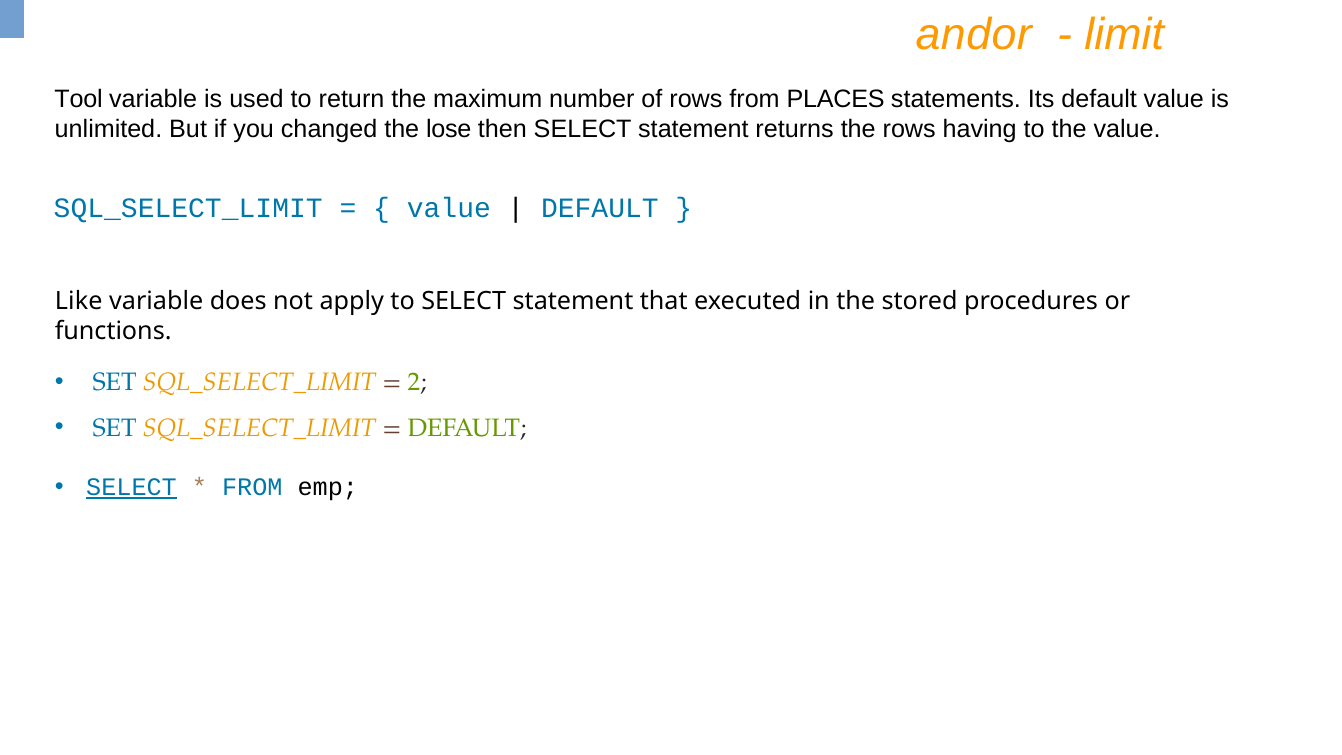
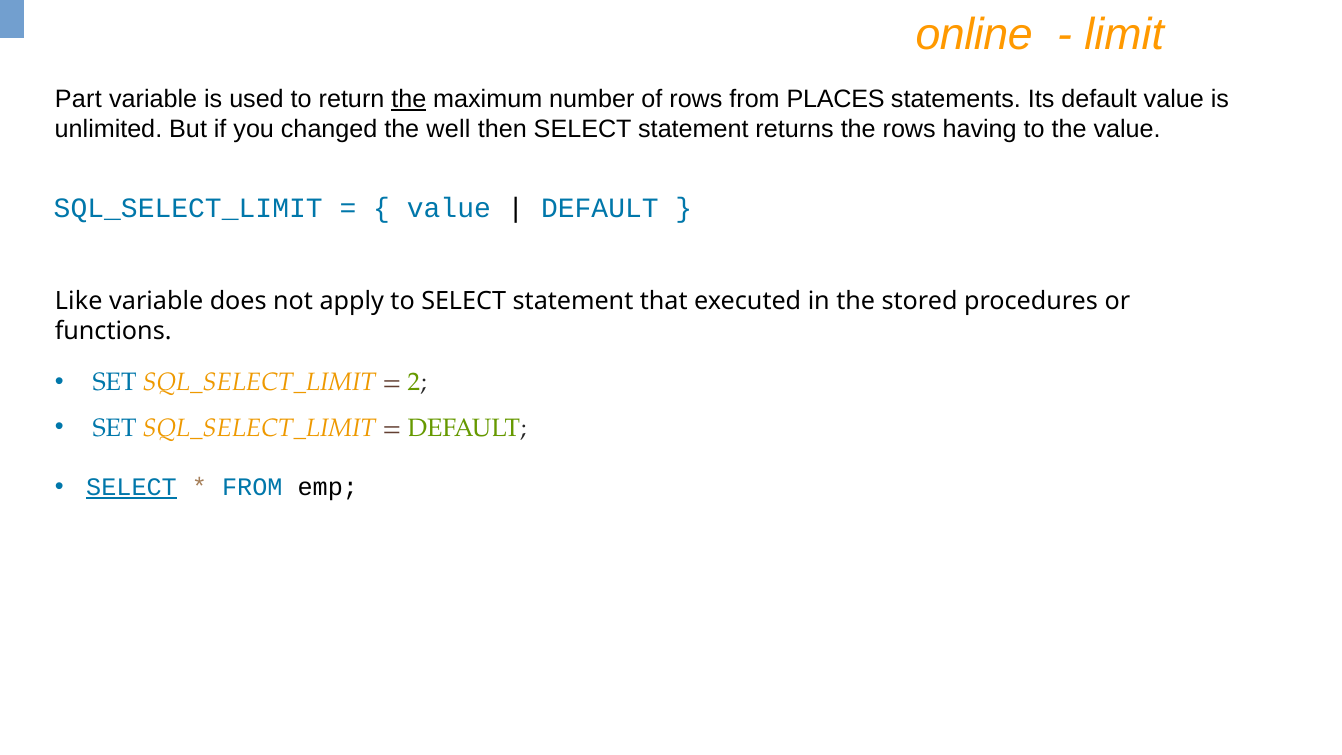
andor: andor -> online (974, 35)
Tool: Tool -> Part (78, 99)
the underline: none -> present (409, 99)
lose: lose -> well (448, 129)
